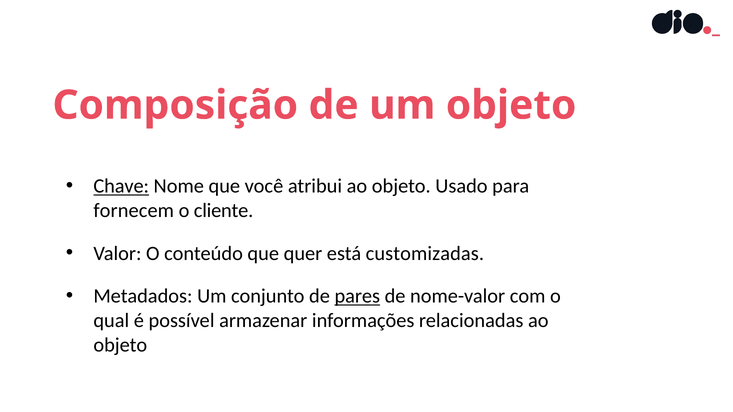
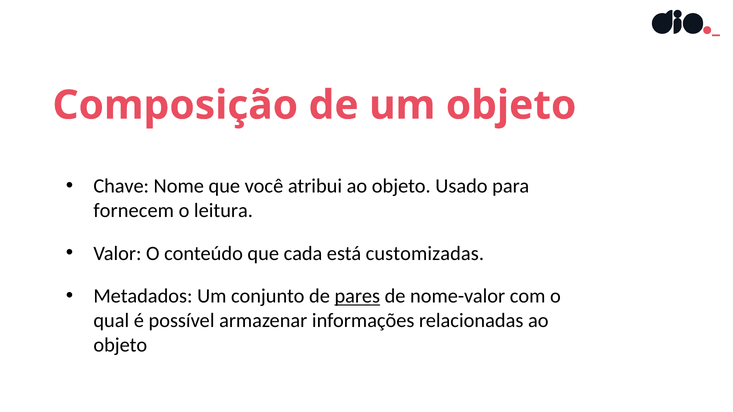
Chave underline: present -> none (121, 186)
cliente: cliente -> leitura (223, 211)
quer: quer -> cada (303, 254)
